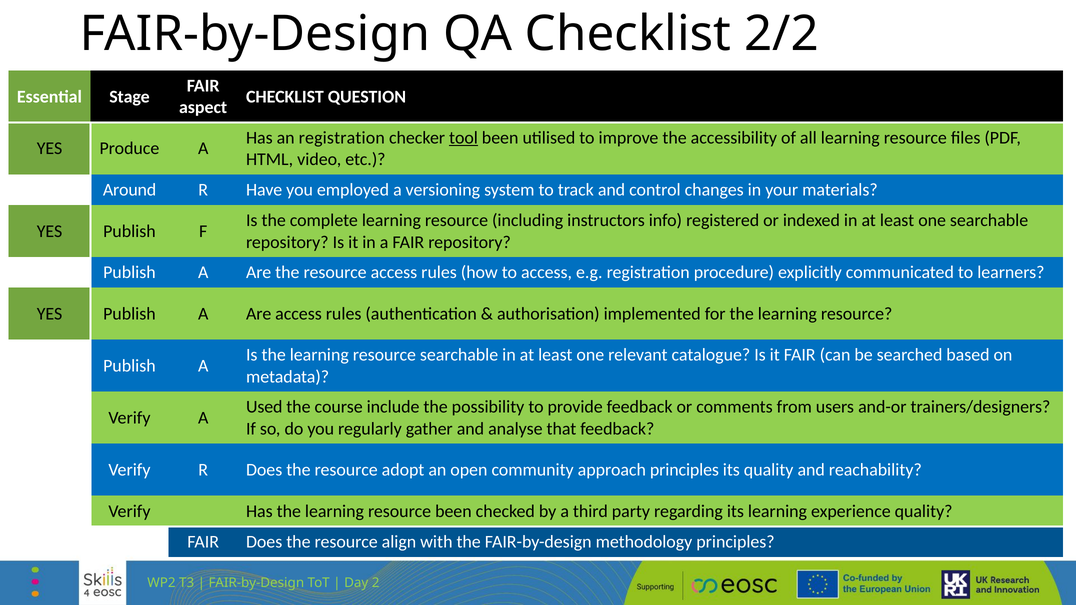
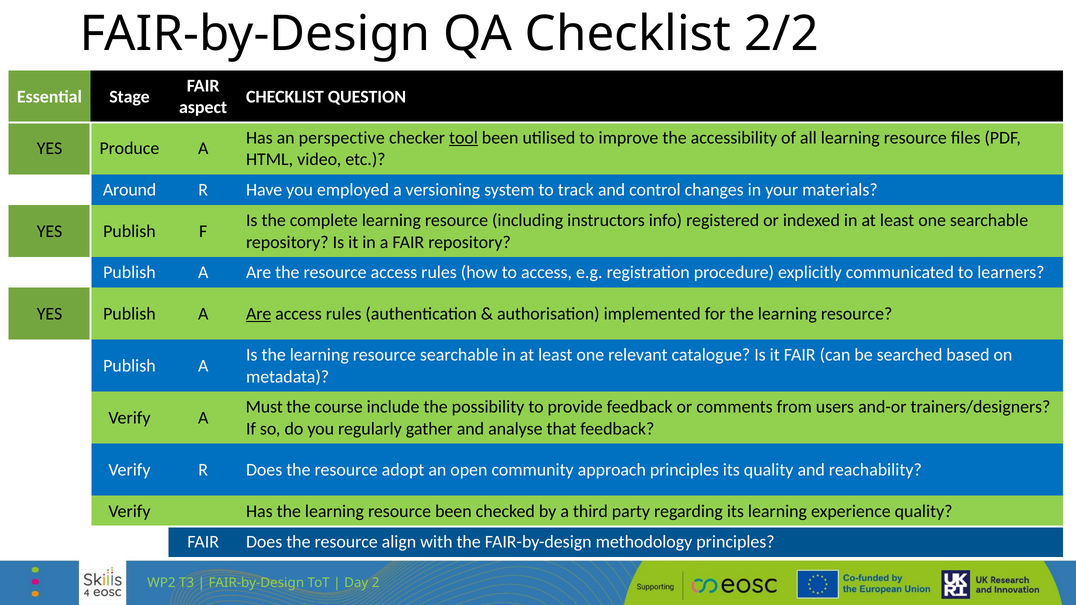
an registration: registration -> perspective (342, 138)
Are underline: none -> present (259, 314)
Used: Used -> Must (264, 407)
